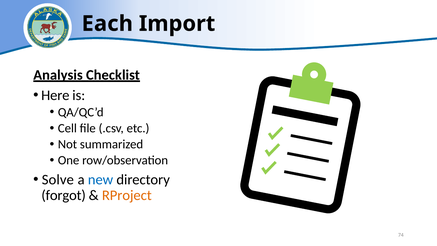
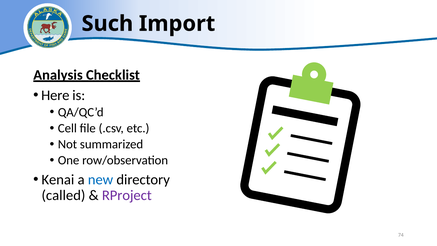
Each: Each -> Such (107, 24)
Solve: Solve -> Kenai (58, 180)
forgot: forgot -> called (63, 195)
RProject colour: orange -> purple (127, 195)
